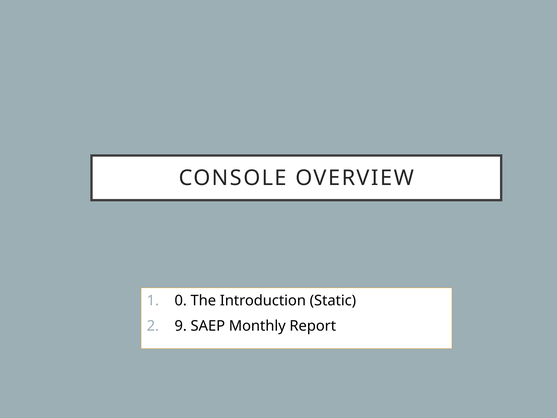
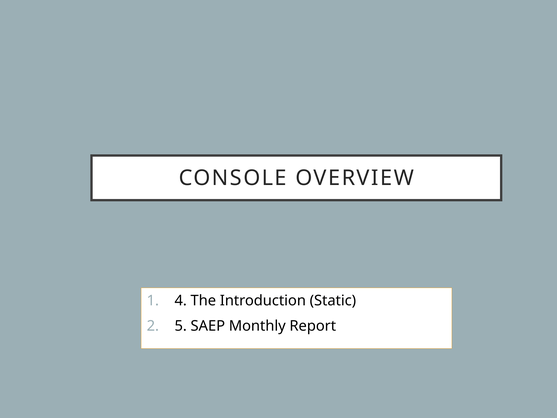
0: 0 -> 4 (181, 300)
9: 9 -> 5 (181, 326)
